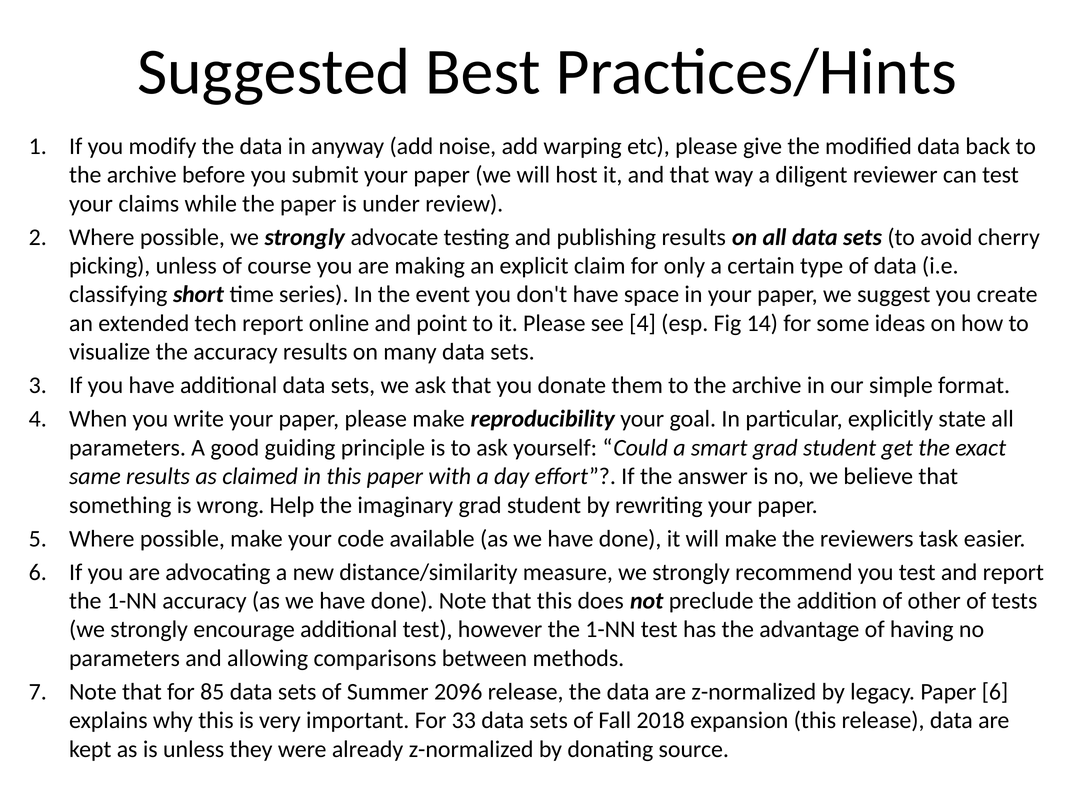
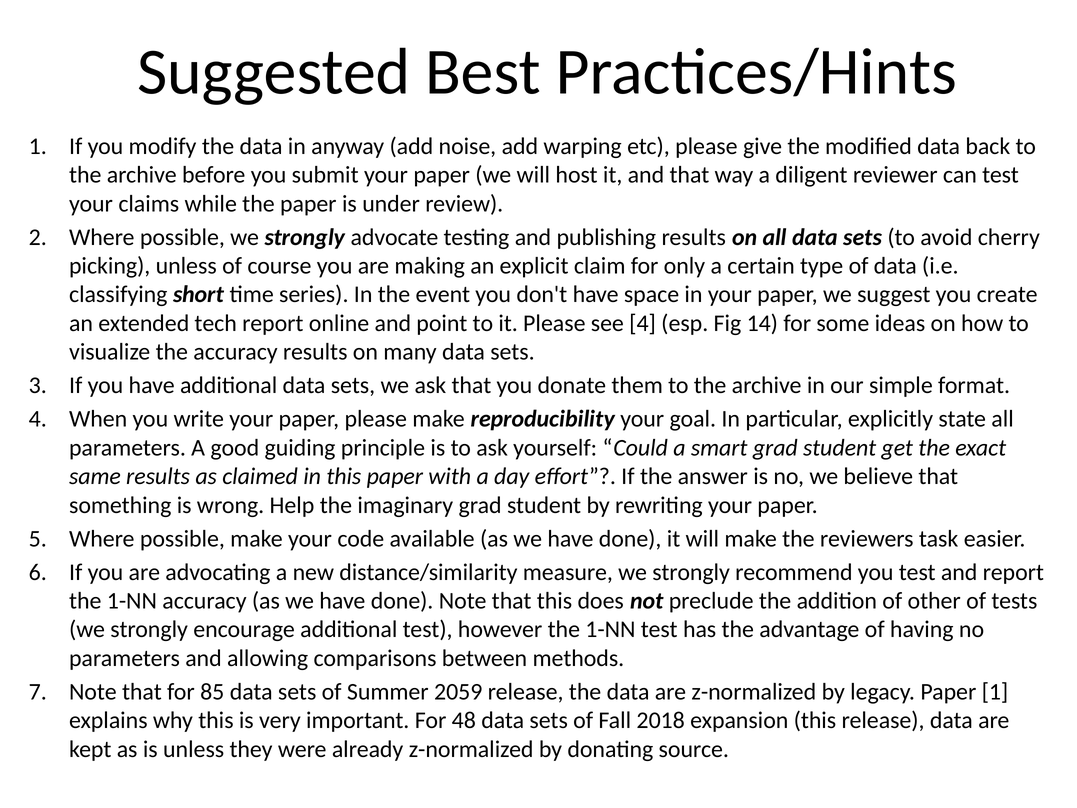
2096: 2096 -> 2059 (458, 692)
Paper 6: 6 -> 1 (995, 692)
33: 33 -> 48 (464, 720)
